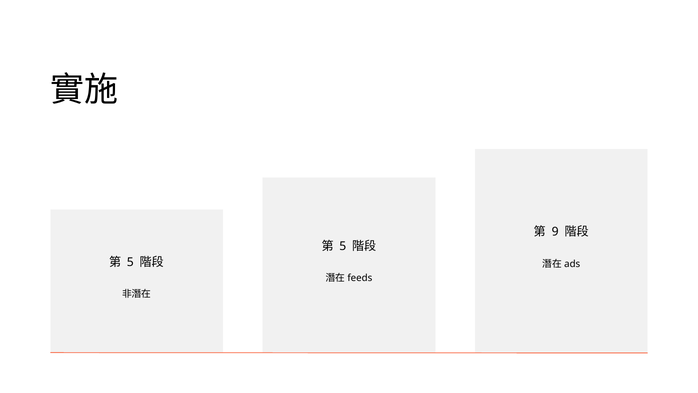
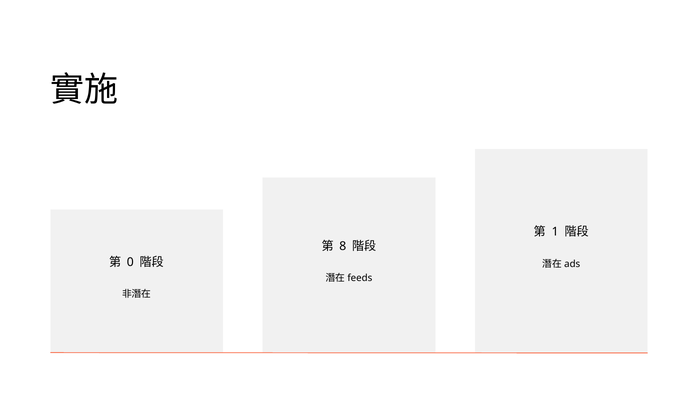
9: 9 -> 1 (555, 232)
5: 5 -> 8 (343, 246)
5: 5 -> 0 (130, 262)
